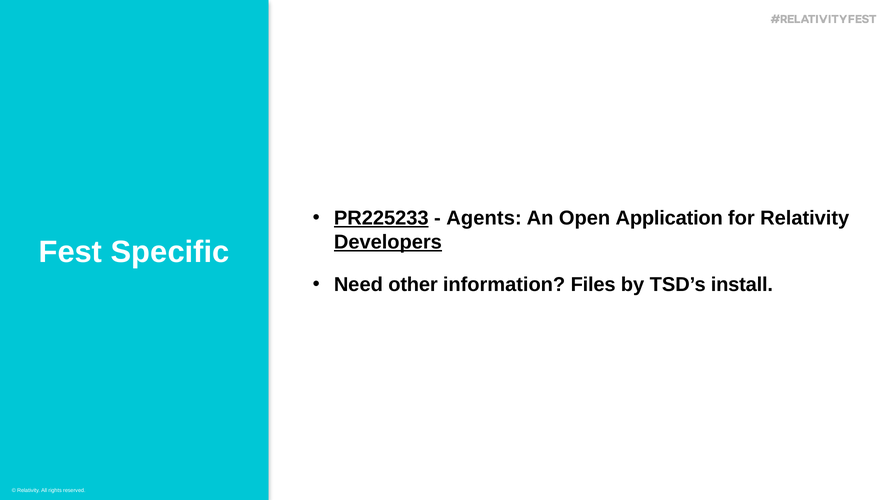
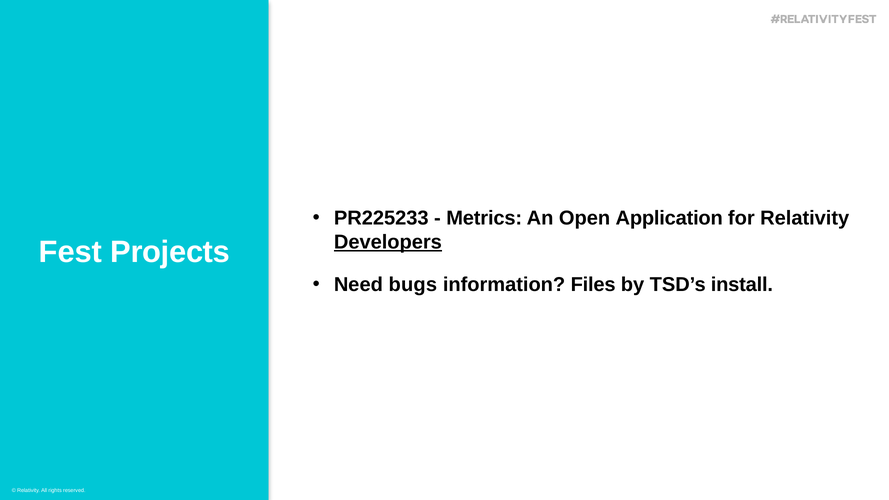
PR225233 underline: present -> none (381, 218)
Agents: Agents -> Metrics (484, 218)
Specific: Specific -> Projects (170, 252)
other: other -> bugs (413, 285)
